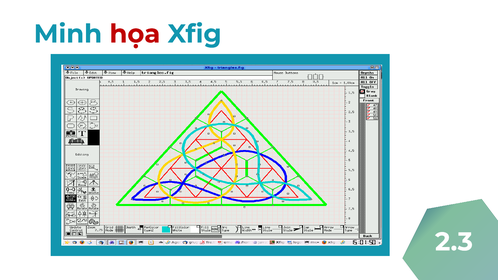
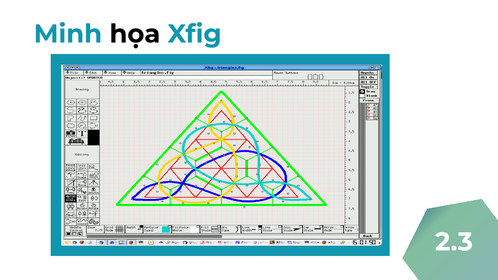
họa colour: red -> black (135, 34)
